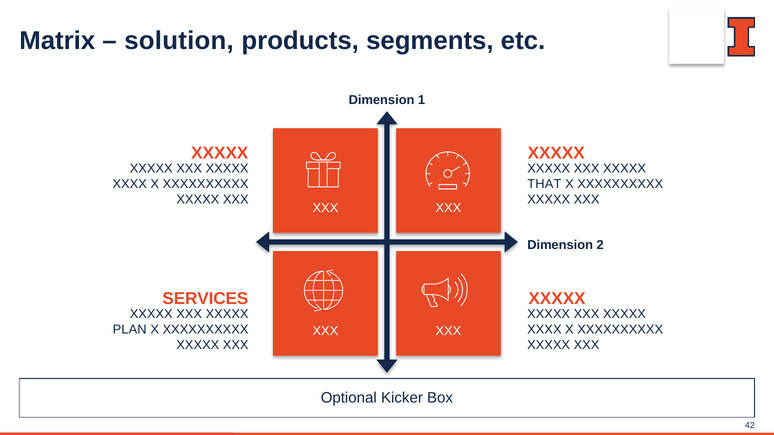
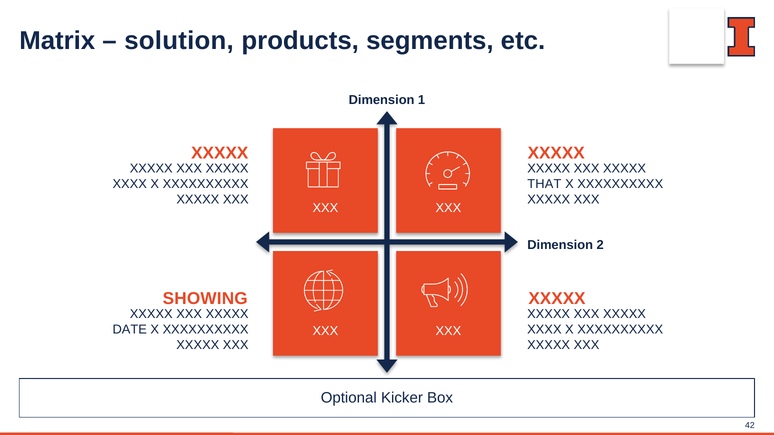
SERVICES: SERVICES -> SHOWING (205, 299)
PLAN: PLAN -> DATE (130, 330)
